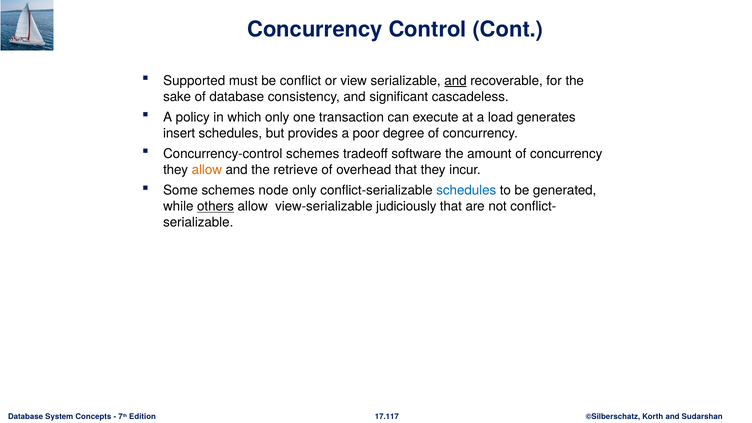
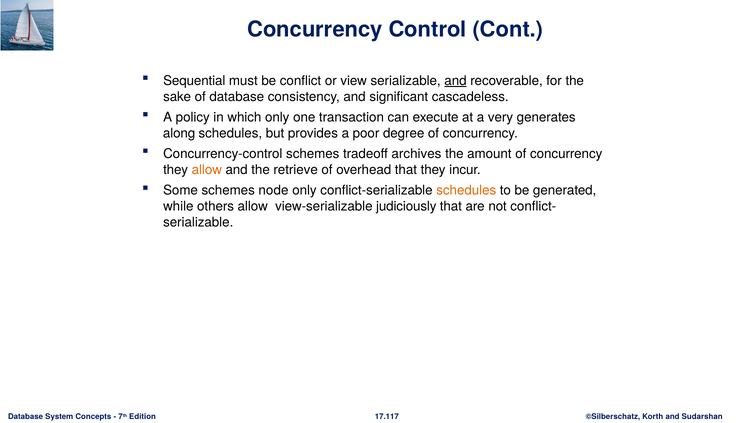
Supported: Supported -> Sequential (194, 81)
load: load -> very (500, 117)
insert: insert -> along (179, 133)
software: software -> archives (416, 154)
schedules colour: blue -> orange (466, 191)
others underline: present -> none (216, 207)
